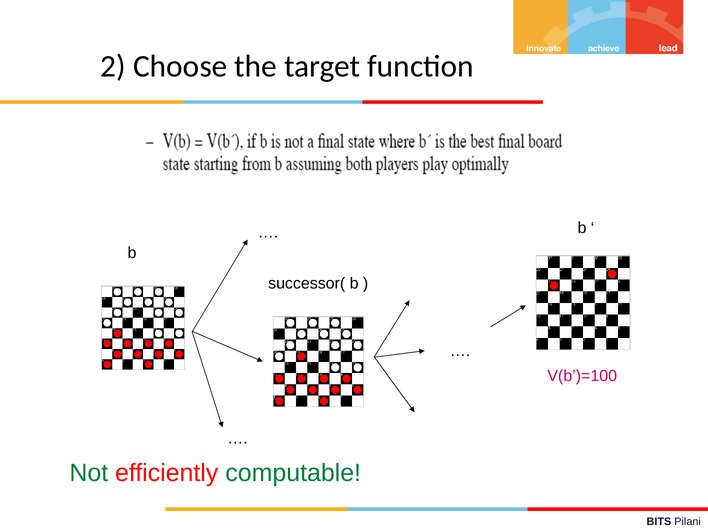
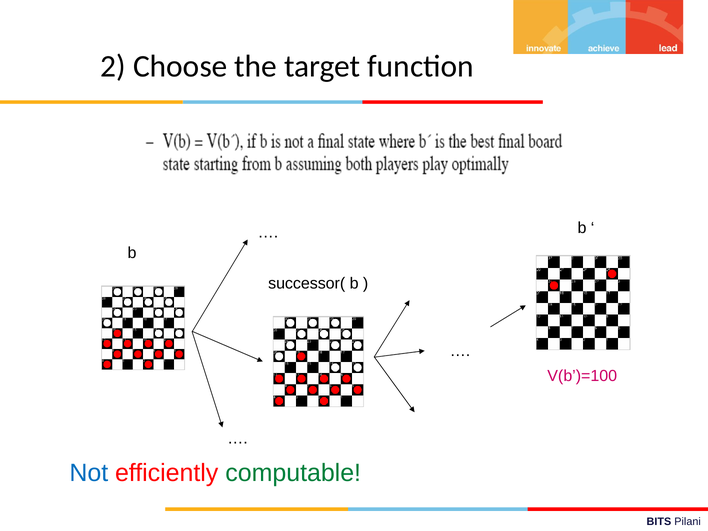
Not colour: green -> blue (89, 473)
